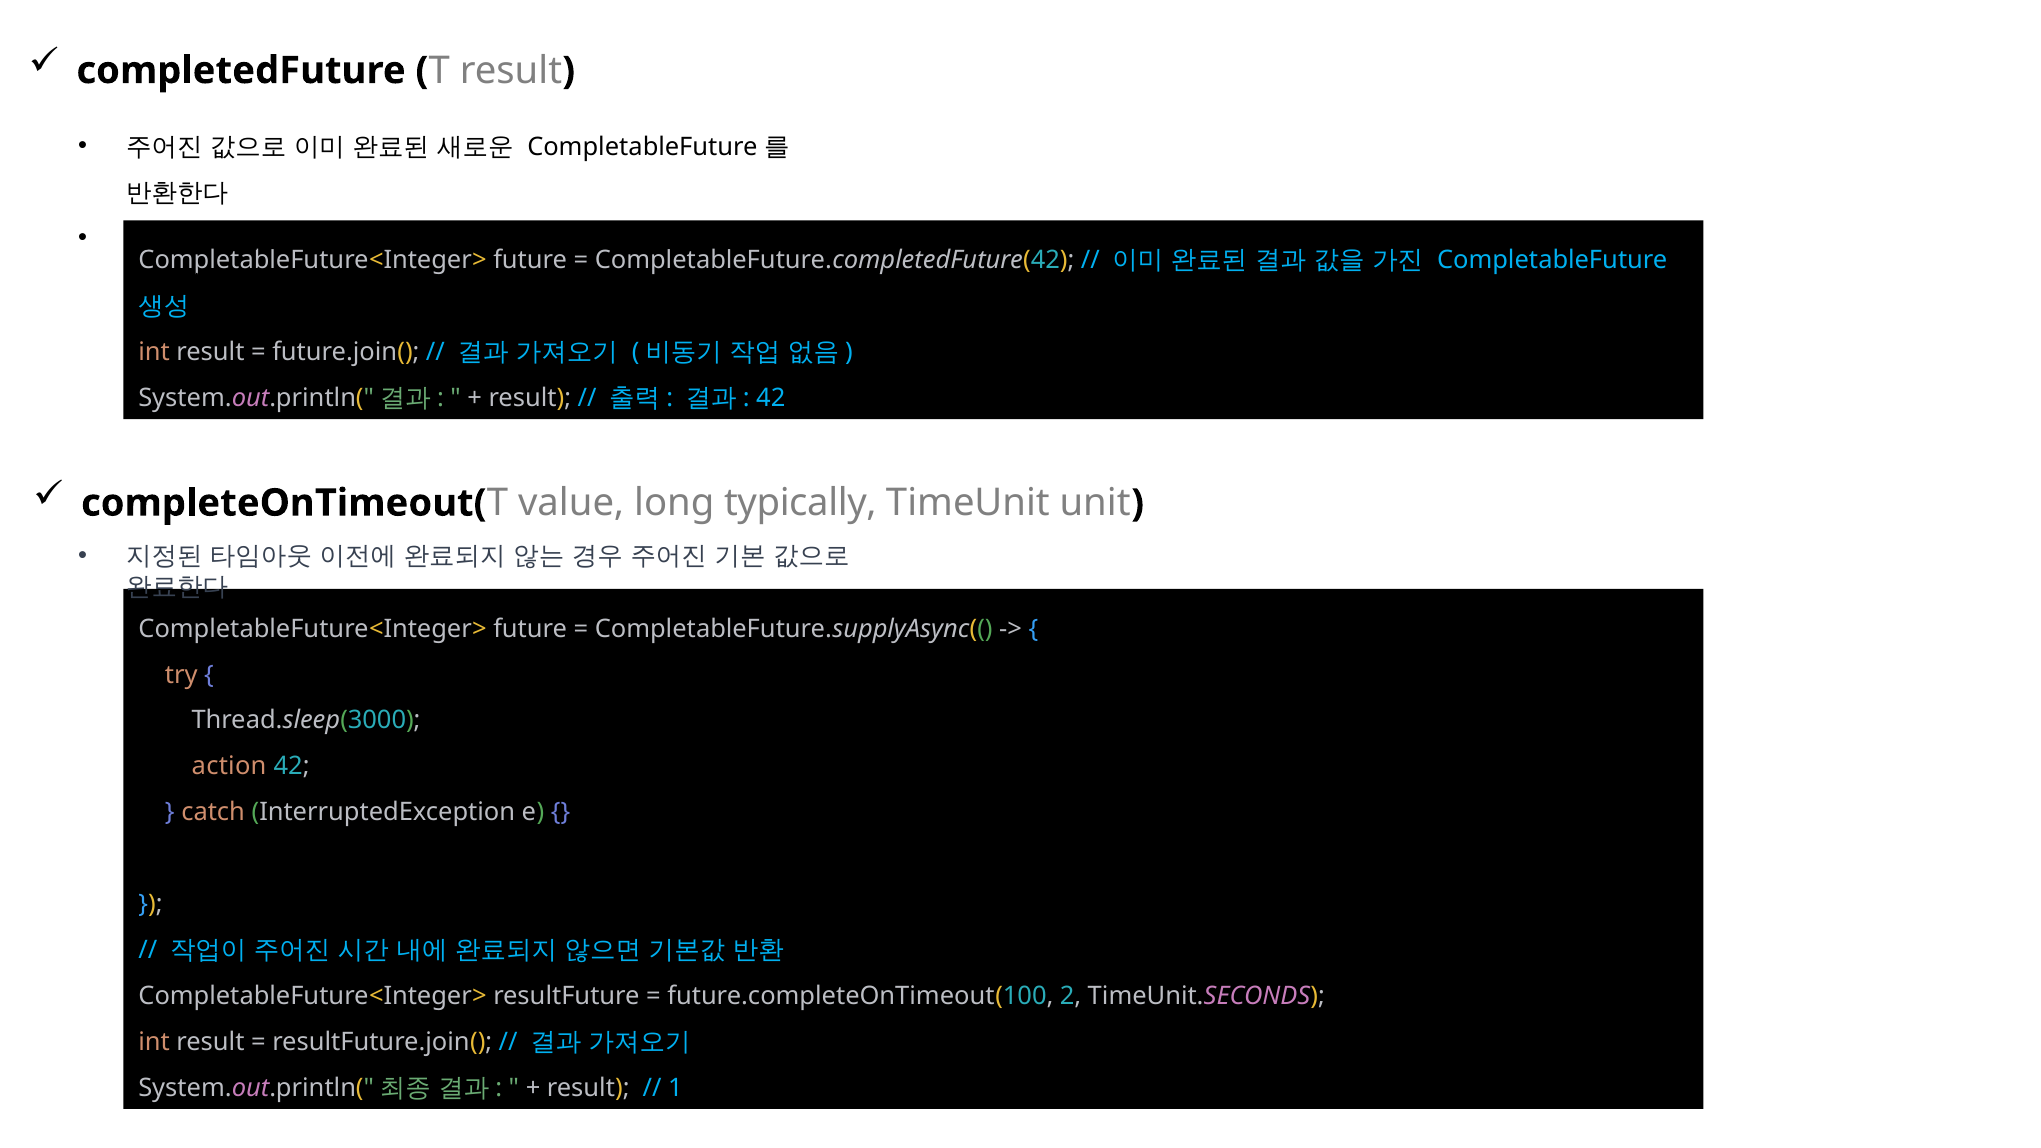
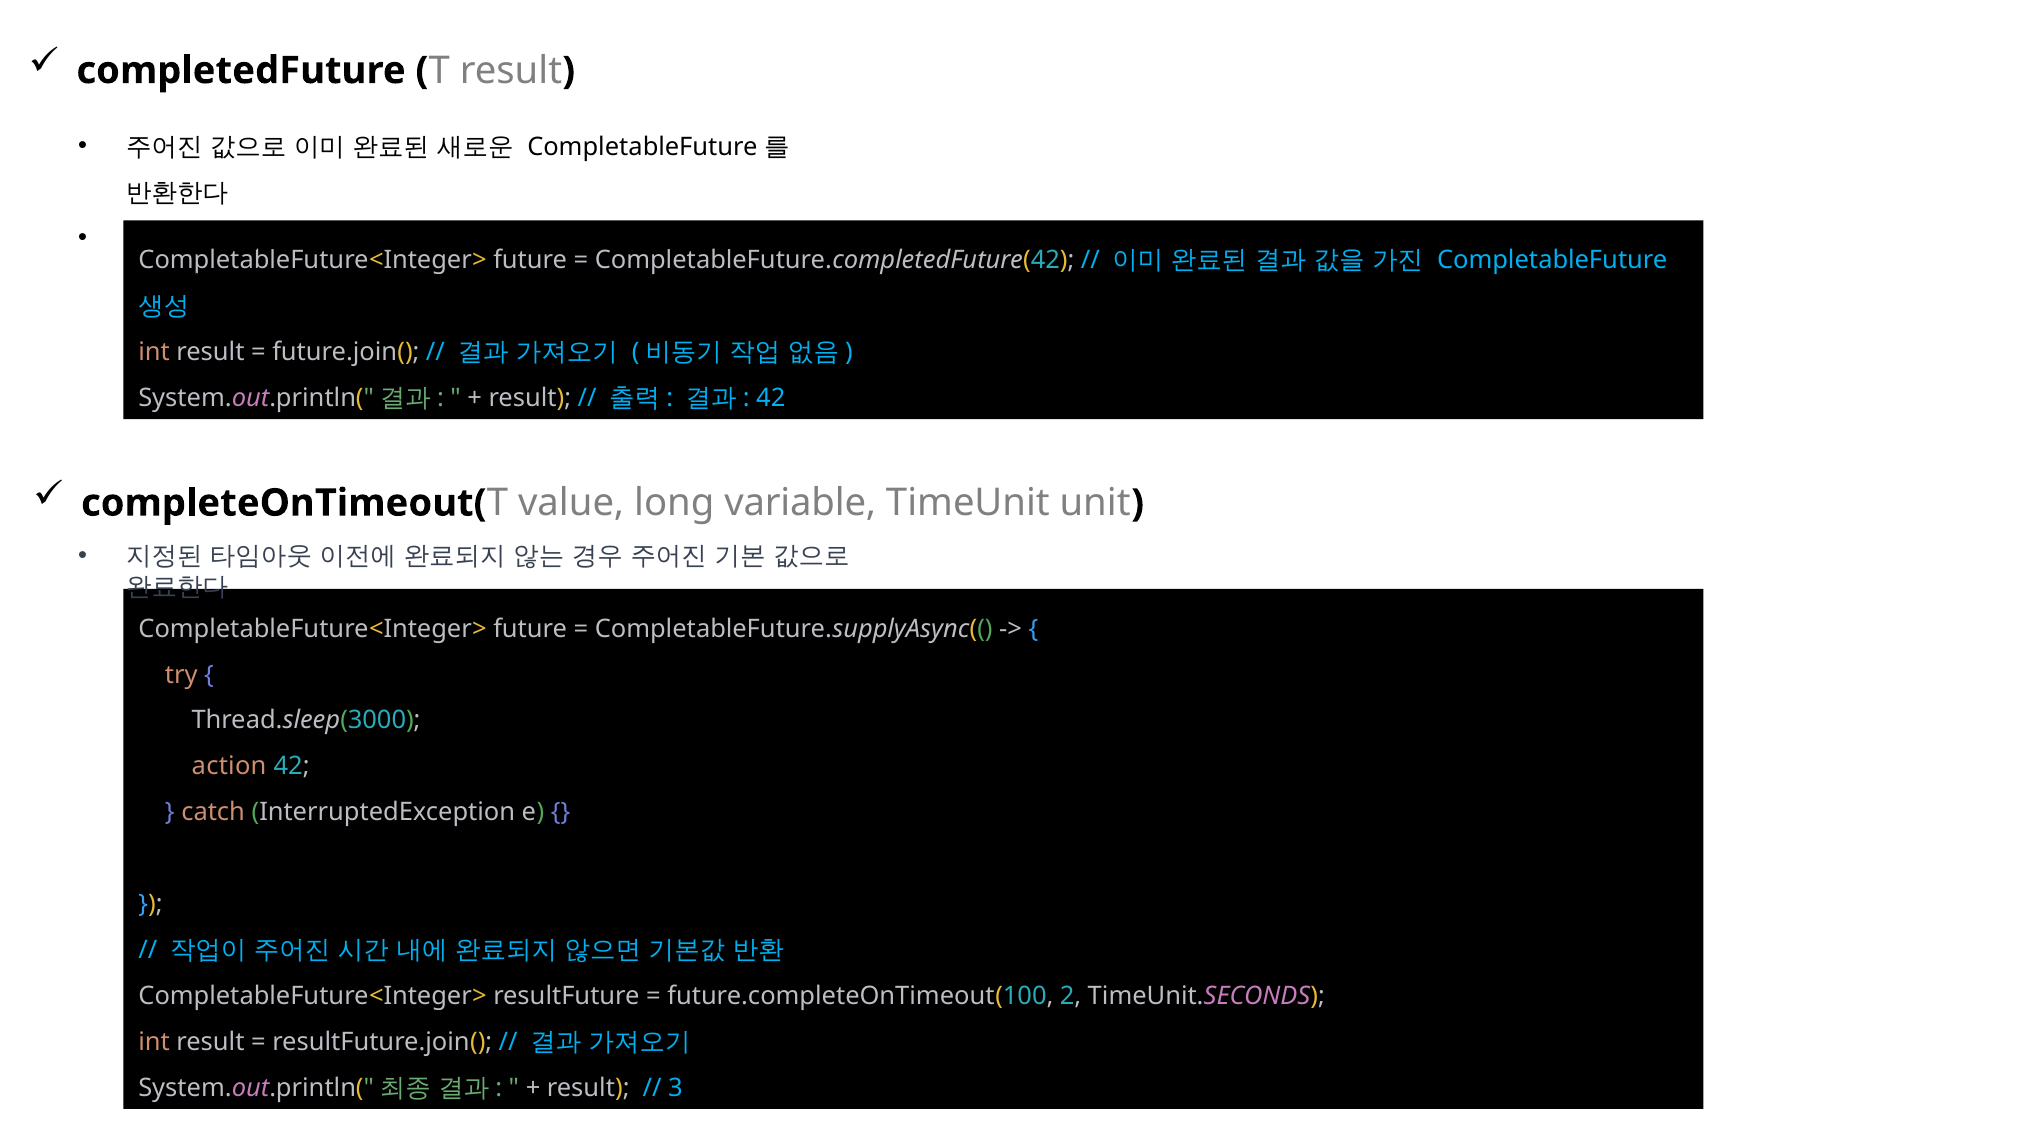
typically: typically -> variable (800, 503)
1: 1 -> 3 (675, 1088)
